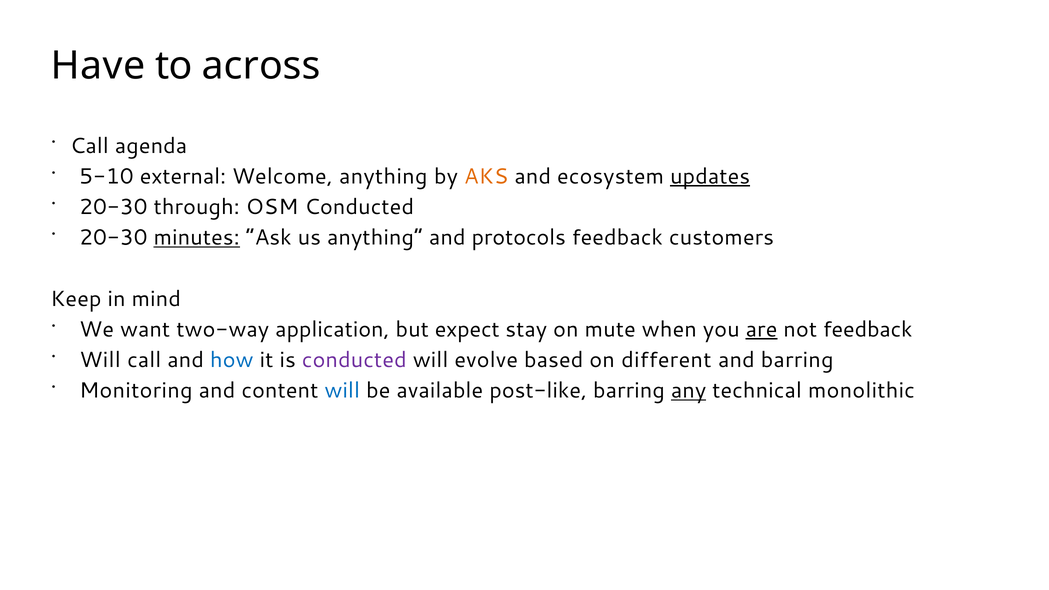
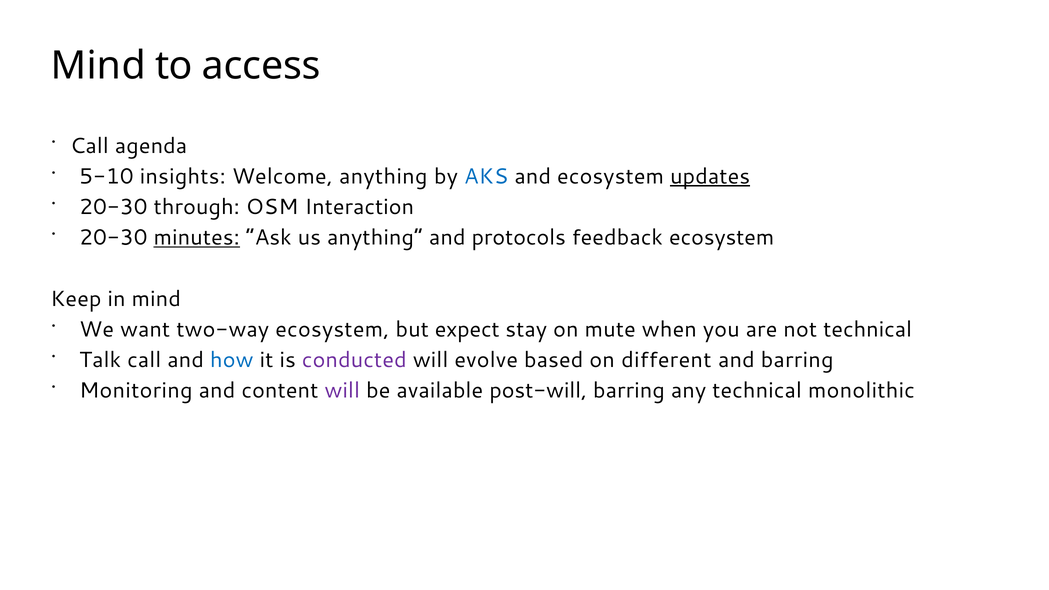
Have: Have -> Mind (98, 66)
across: across -> access (261, 66)
external: external -> insights (183, 176)
AKS colour: orange -> blue (486, 176)
OSM Conducted: Conducted -> Interaction (359, 207)
feedback customers: customers -> ecosystem (722, 238)
two-way application: application -> ecosystem (332, 329)
are underline: present -> none (762, 329)
not feedback: feedback -> technical (868, 329)
Will: Will -> Talk (100, 360)
will colour: blue -> purple (342, 391)
post-like: post-like -> post-will (538, 391)
any underline: present -> none (689, 391)
